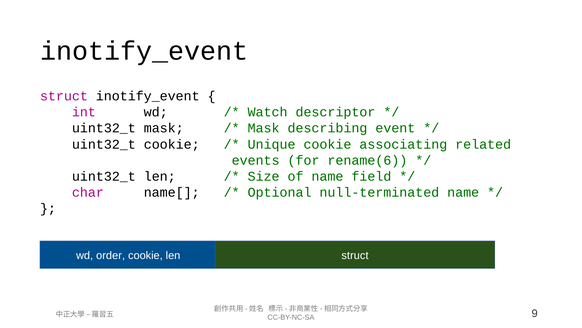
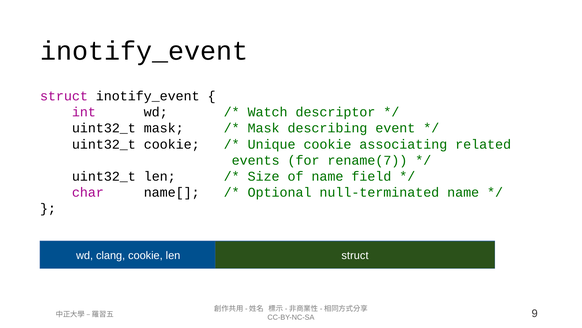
rename(6: rename(6 -> rename(7 (367, 160)
order: order -> clang (111, 255)
